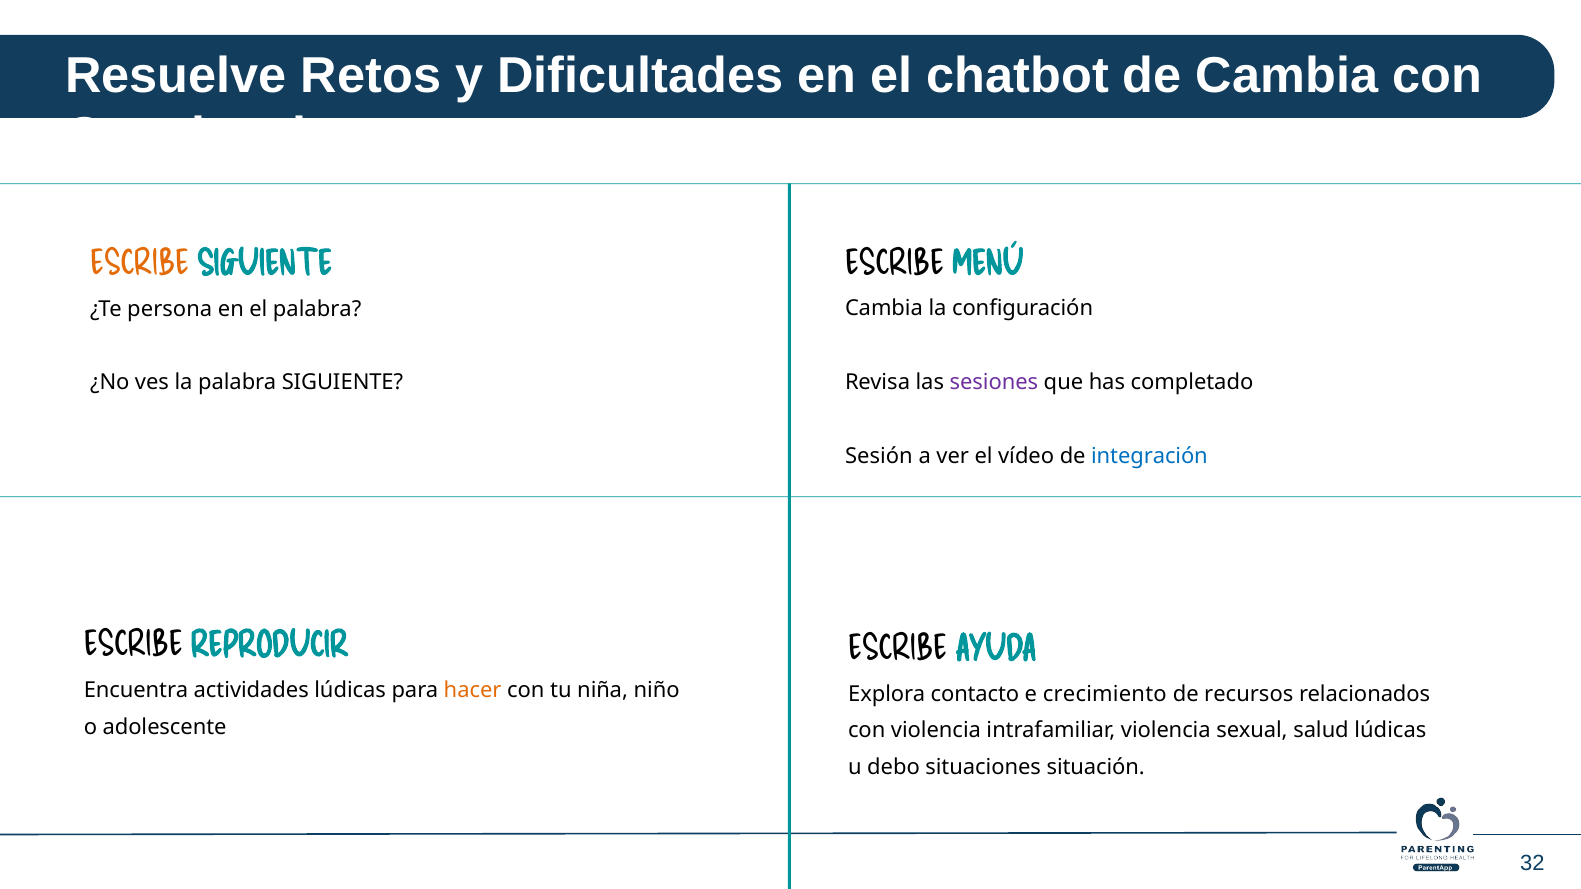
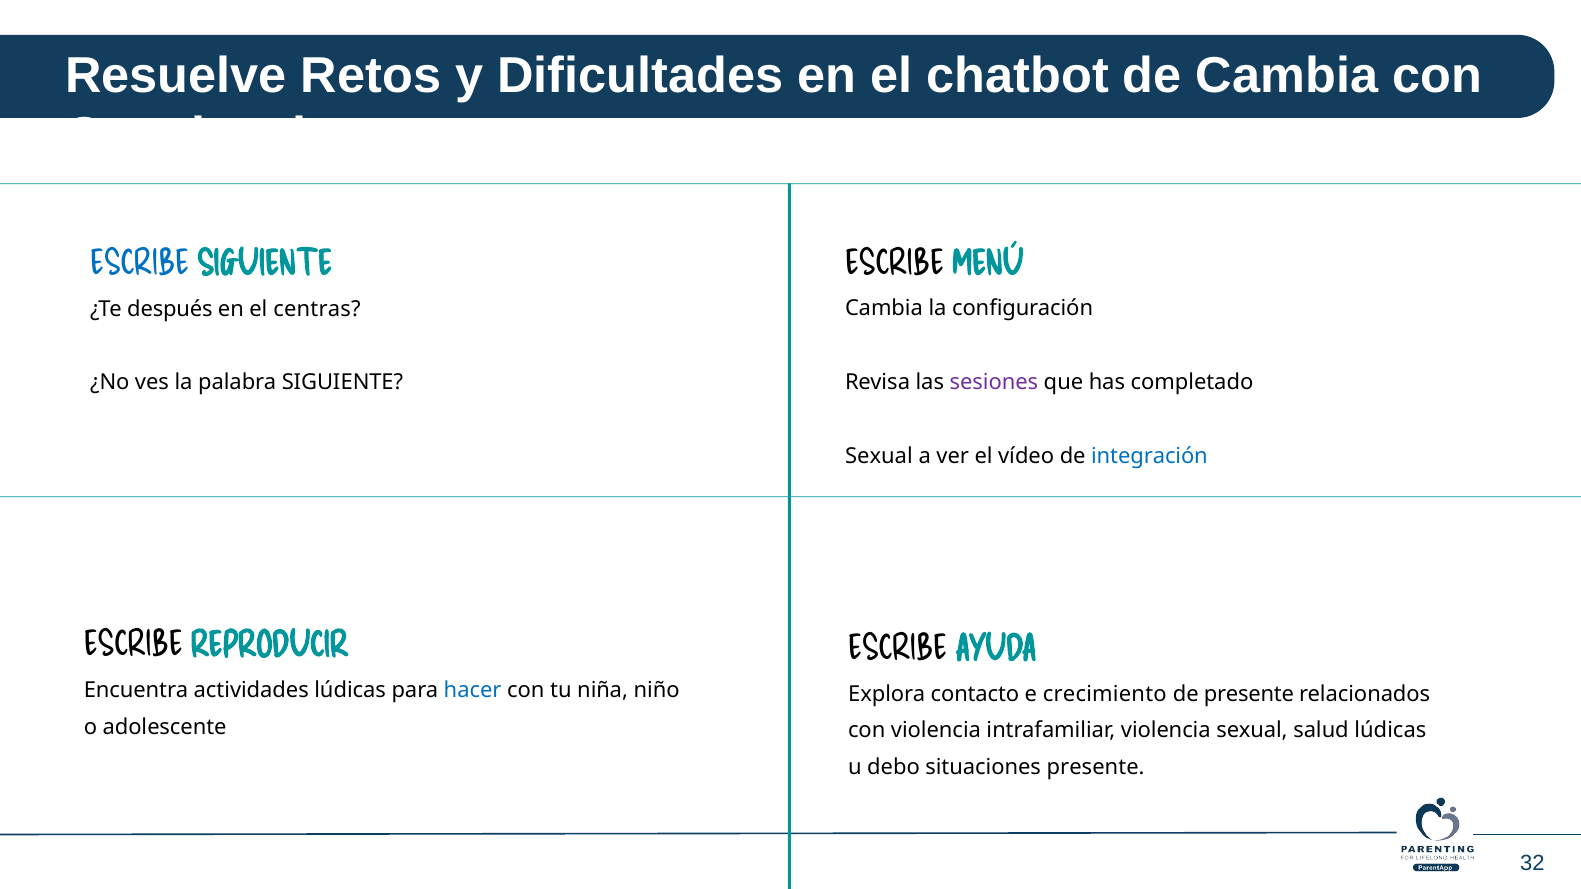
ESCRIBE colour: orange -> blue (140, 264)
persona: persona -> después (170, 309)
el palabra: palabra -> centras (317, 309)
Sesión: Sesión -> Sexual (879, 456)
hacer colour: orange -> blue (473, 690)
de recursos: recursos -> presente (1249, 694)
situaciones situación: situación -> presente (1096, 768)
